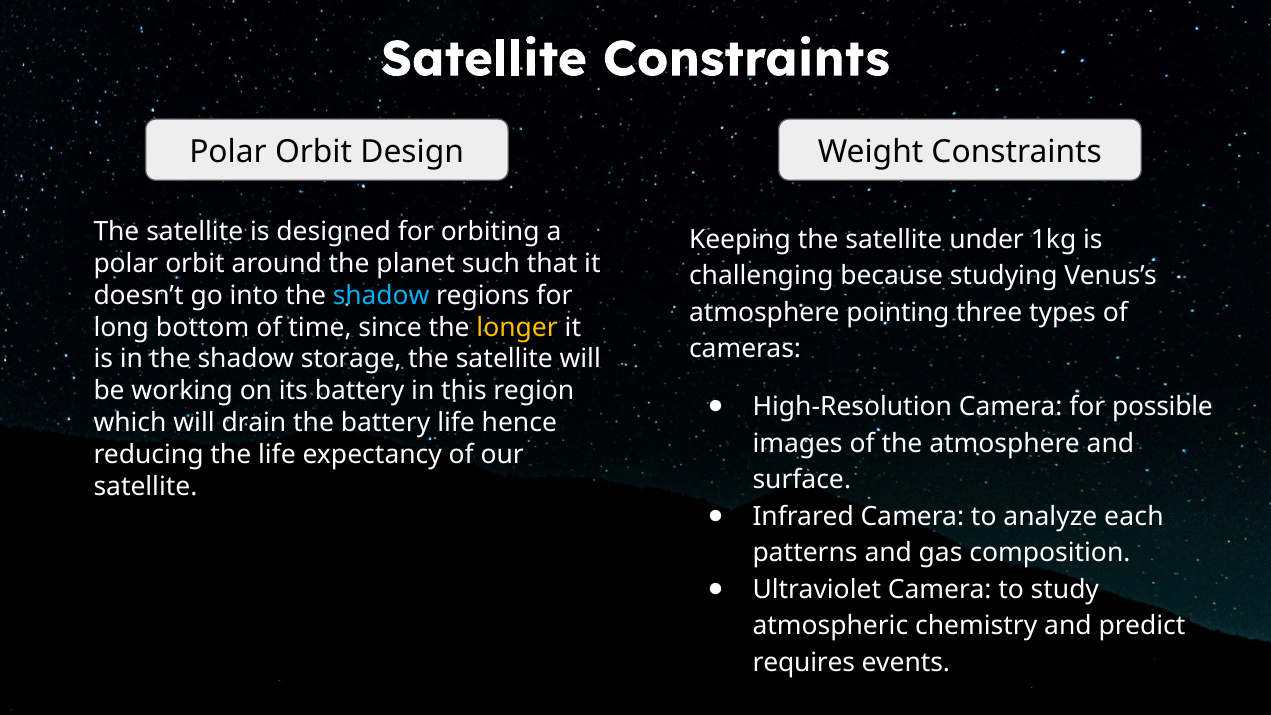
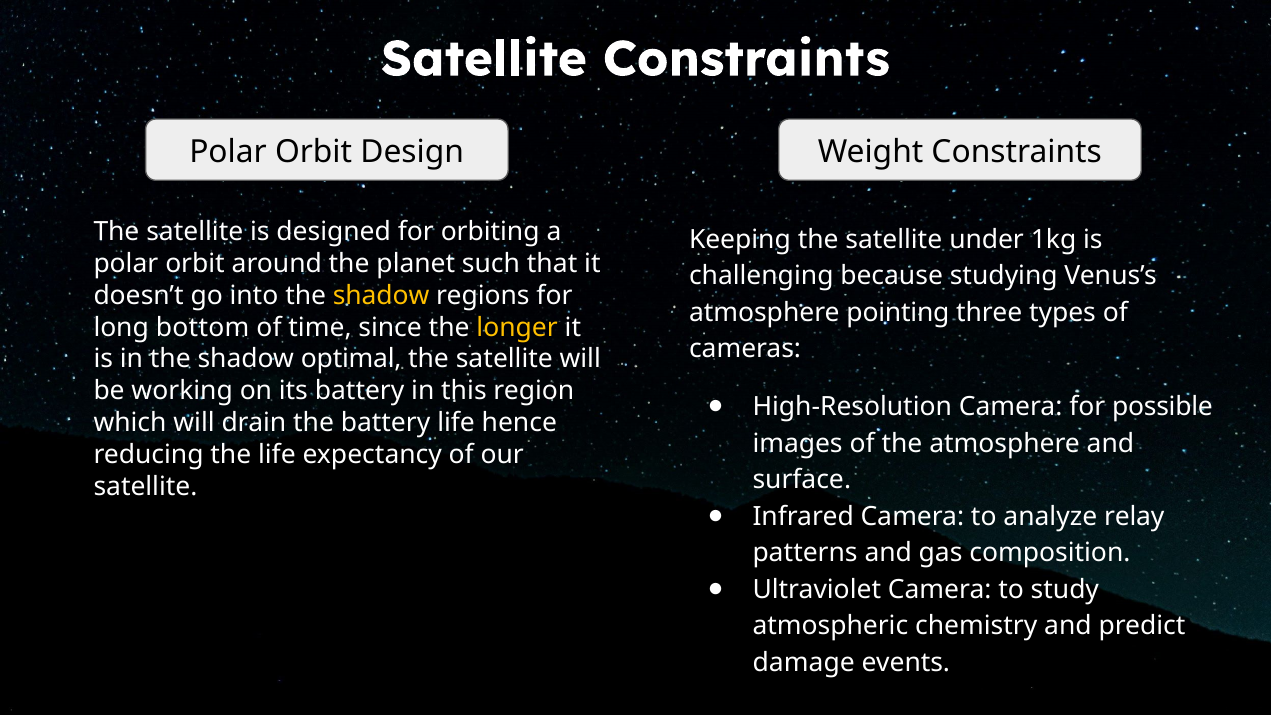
shadow colour: light blue -> yellow (381, 296)
storage: storage -> optimal (351, 359)
each: each -> relay (1134, 516)
requires: requires -> damage (804, 662)
